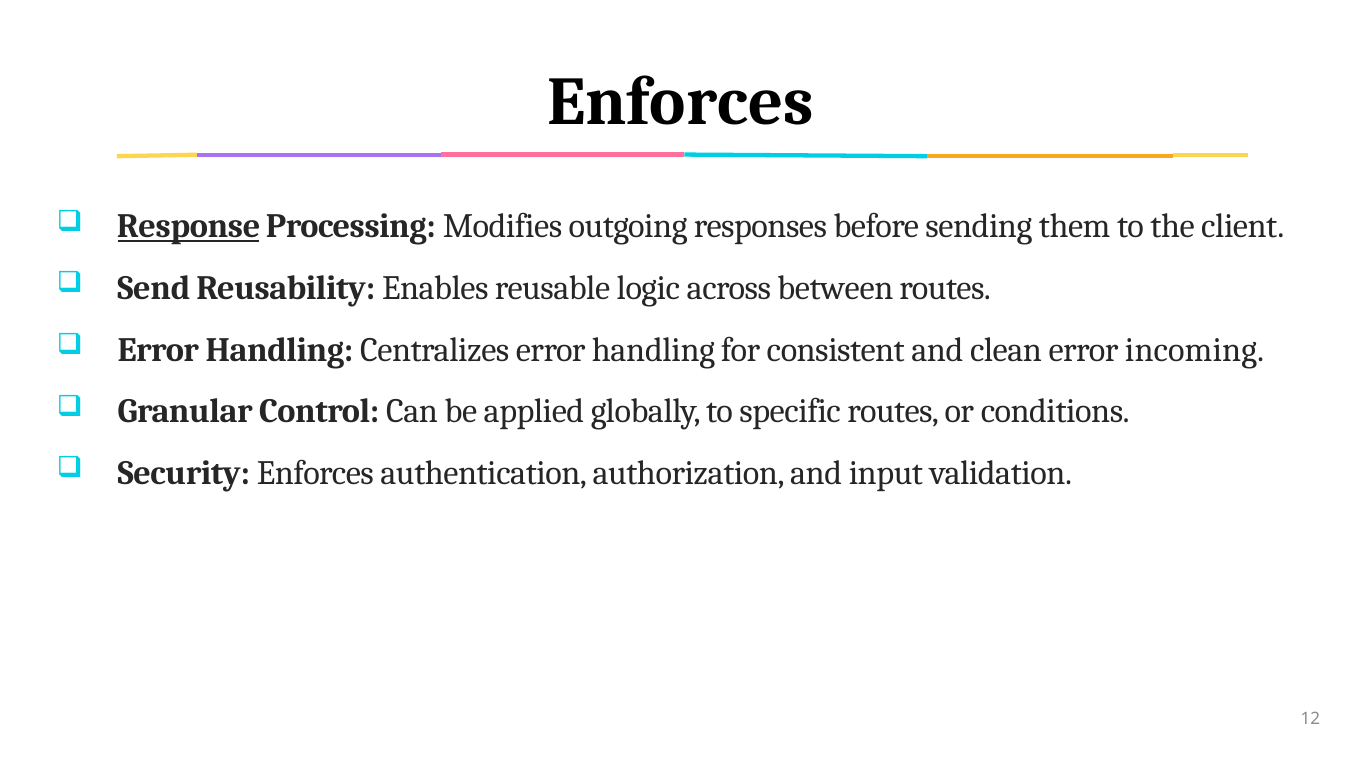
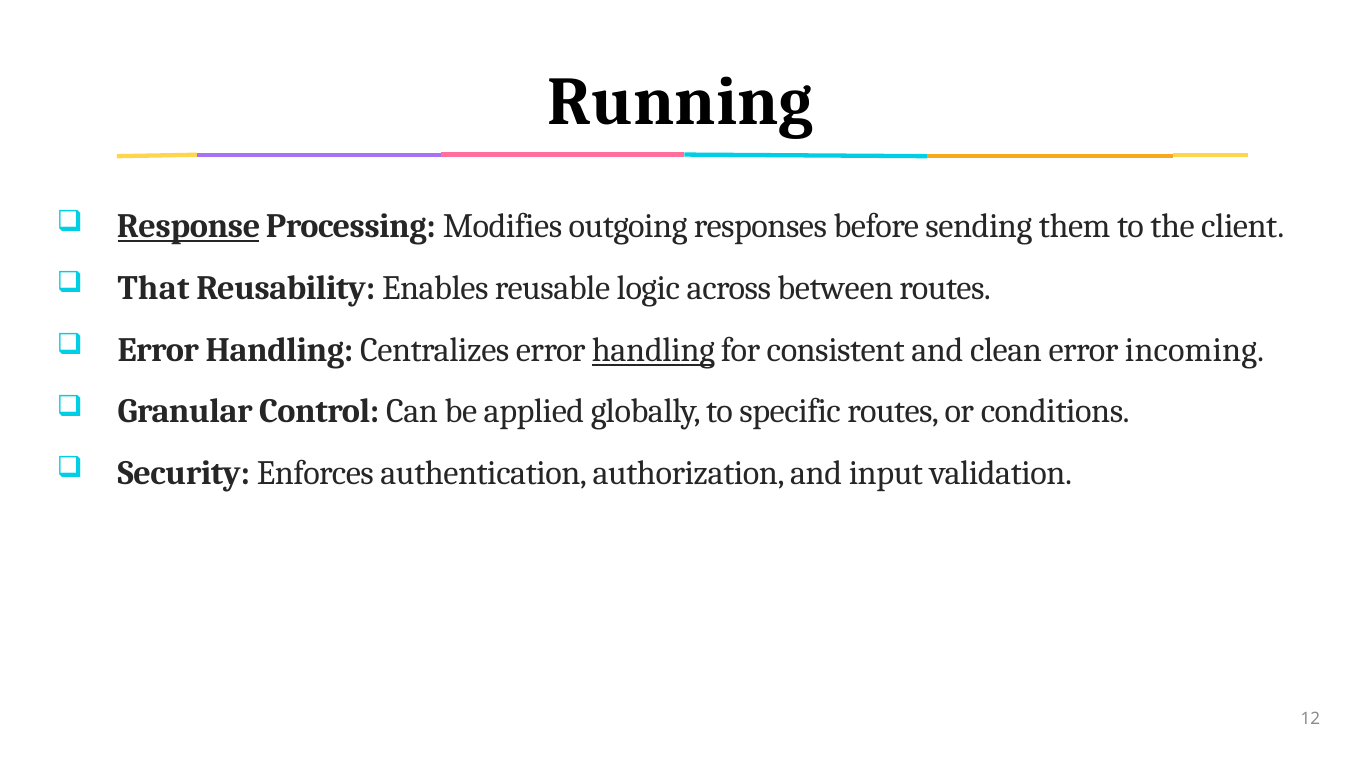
Enforces: Enforces -> Running (680, 101)
Send: Send -> That (154, 288)
handling underline: none -> present (653, 350)
